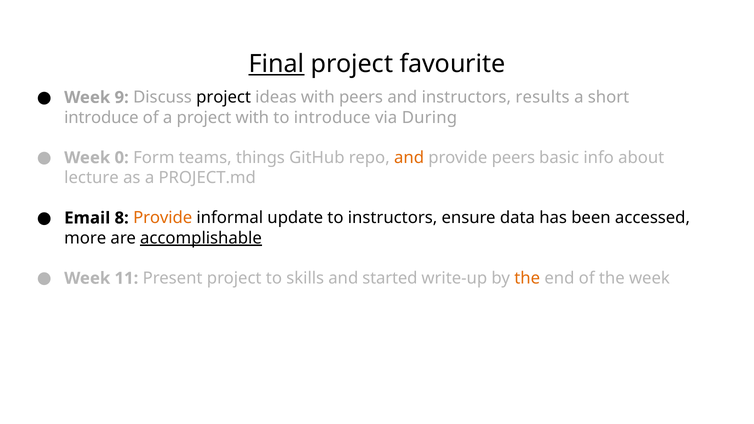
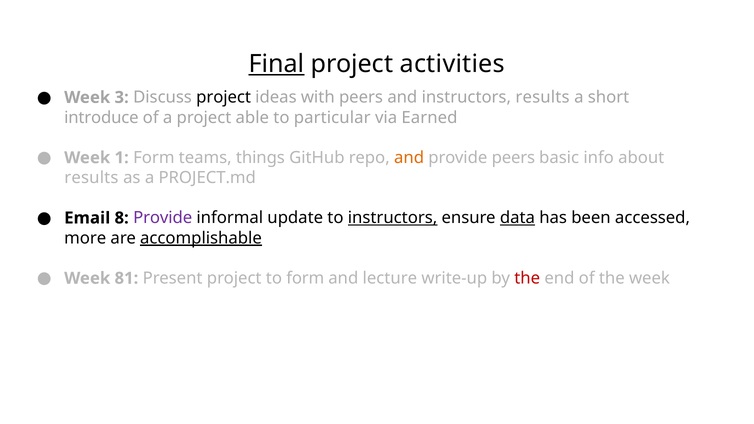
favourite: favourite -> activities (452, 64)
9: 9 -> 3 (122, 97)
project with: with -> able (252, 118)
to introduce: introduce -> particular (332, 118)
During: During -> Earned (430, 118)
0: 0 -> 1 (122, 158)
lecture: lecture -> results (91, 178)
Provide colour: orange -> purple (163, 218)
instructors underline: none -> present (393, 218)
data underline: none -> present (517, 218)
11: 11 -> 81 (126, 278)
to skills: skills -> form (305, 278)
started: started -> lecture (390, 278)
the colour: orange -> red (527, 278)
